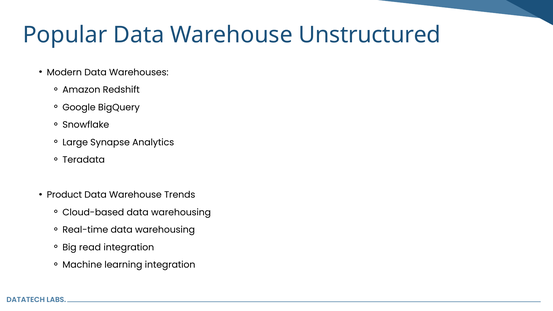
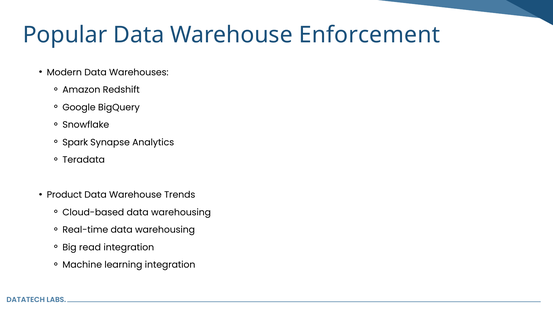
Unstructured: Unstructured -> Enforcement (369, 35)
Large: Large -> Spark (75, 142)
